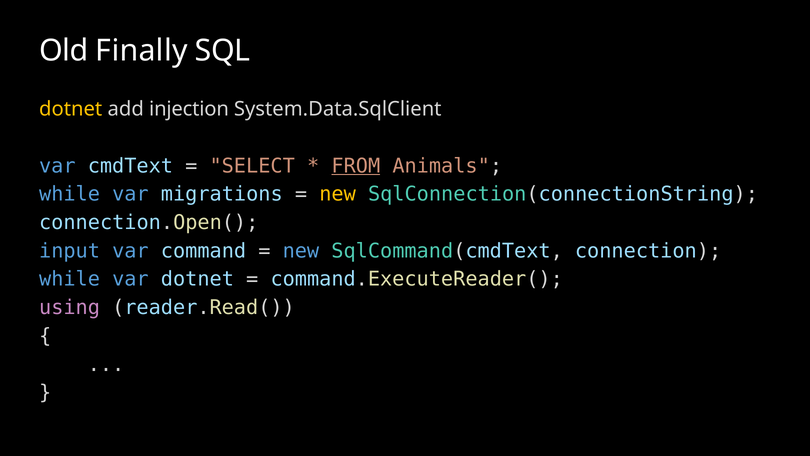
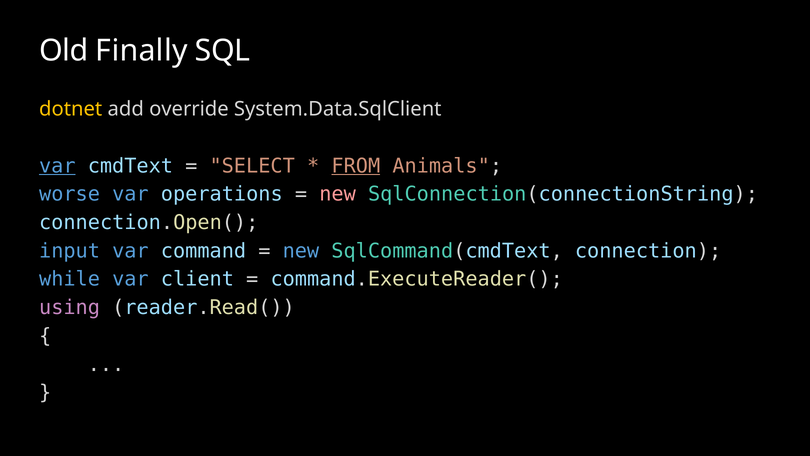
injection: injection -> override (189, 109)
var underline: none -> present (57, 166)
while: while -> worse (70, 194)
migrations: migrations -> operations (222, 194)
new colour: yellow -> pink (338, 194)
var dotnet: dotnet -> client (197, 279)
